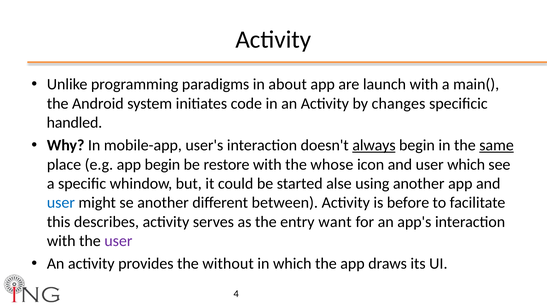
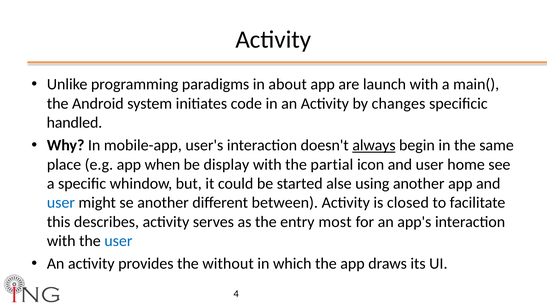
same underline: present -> none (497, 146)
app begin: begin -> when (162, 165)
restore: restore -> display (226, 165)
whose: whose -> partial (332, 165)
user which: which -> home (466, 165)
before: before -> closed (408, 203)
want: want -> most (335, 222)
user colour: purple -> blue (118, 241)
